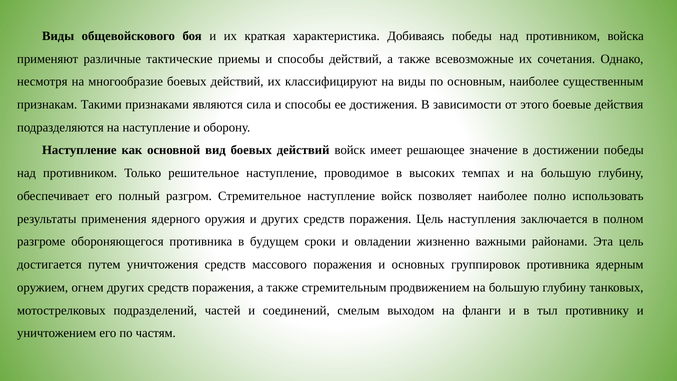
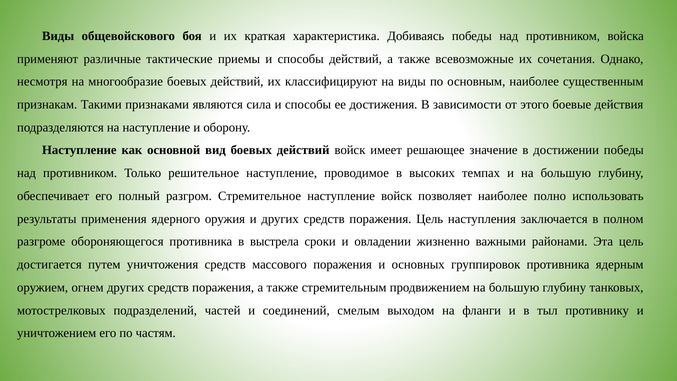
будущем: будущем -> выстрела (274, 242)
